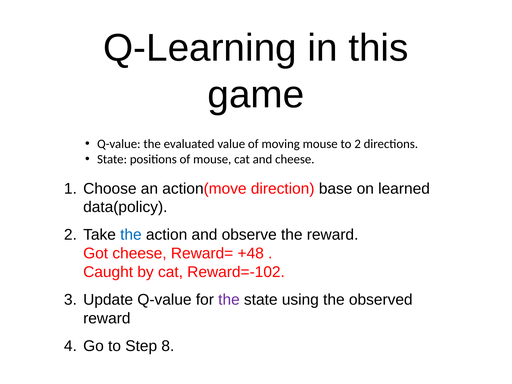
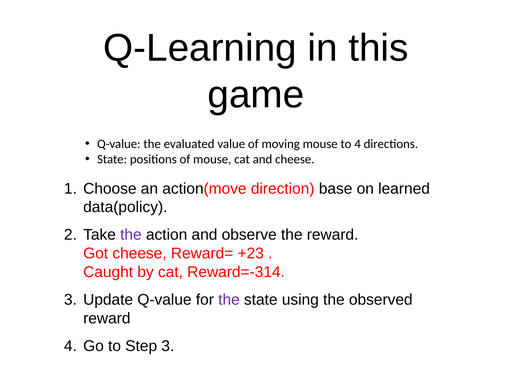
to 2: 2 -> 4 (358, 144)
the colour: blue -> purple (131, 235)
+48: +48 -> +23 (251, 253)
Reward=-102: Reward=-102 -> Reward=-314 (236, 272)
Step 8: 8 -> 3 (168, 346)
